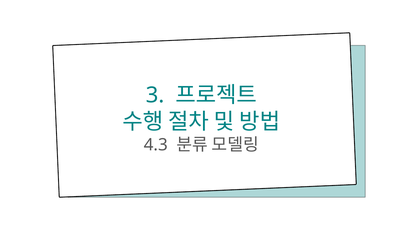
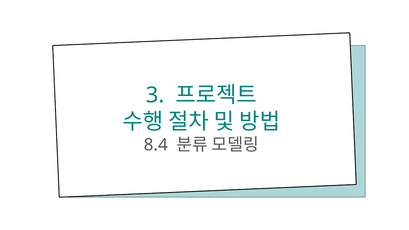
4.3: 4.3 -> 8.4 (156, 145)
